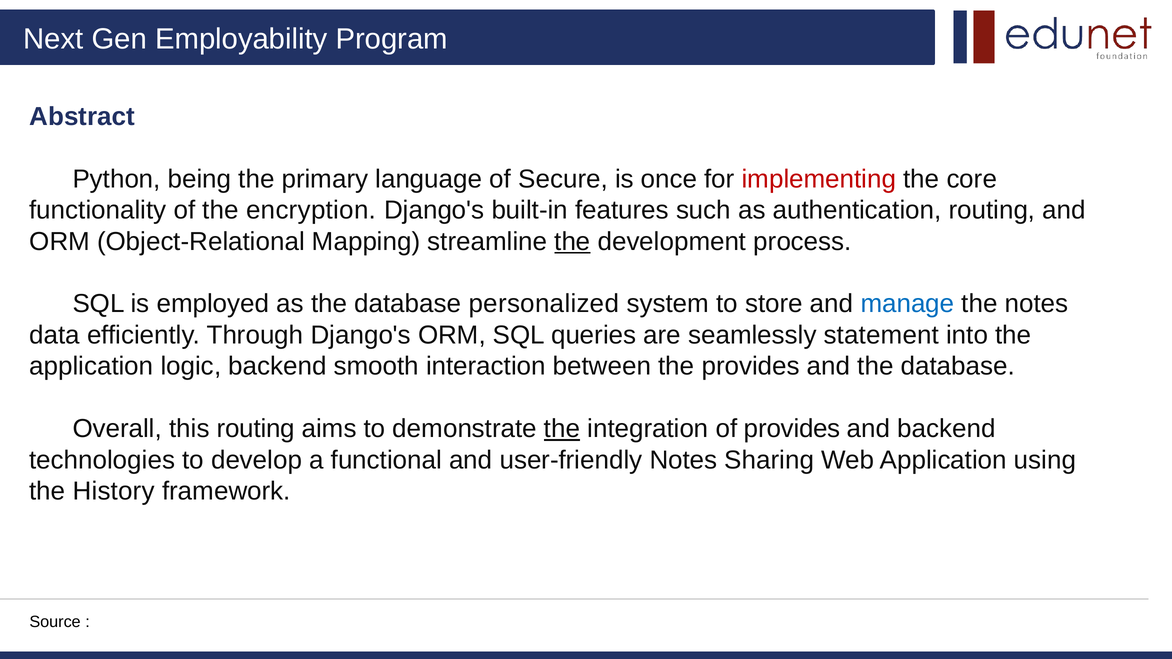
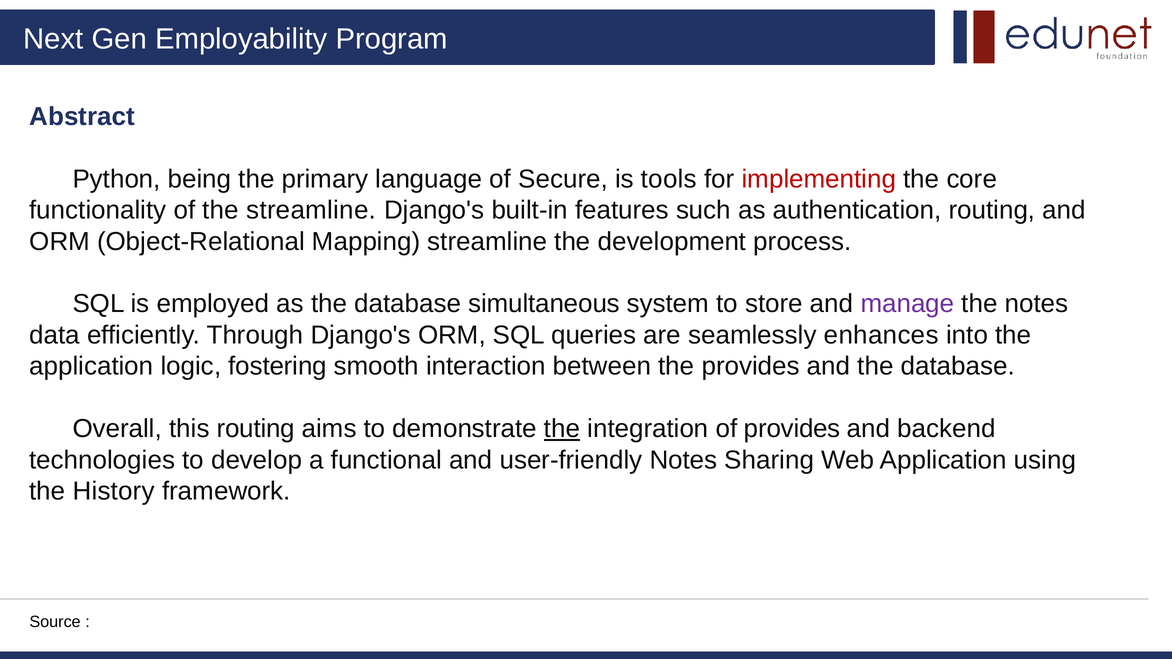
once: once -> tools (669, 179)
the encryption: encryption -> streamline (311, 210)
the underline: present -> none (572, 242)
personalized: personalized -> simultaneous (544, 304)
manage colour: blue -> purple (907, 304)
statement: statement -> enhances (881, 335)
logic backend: backend -> fostering (278, 366)
